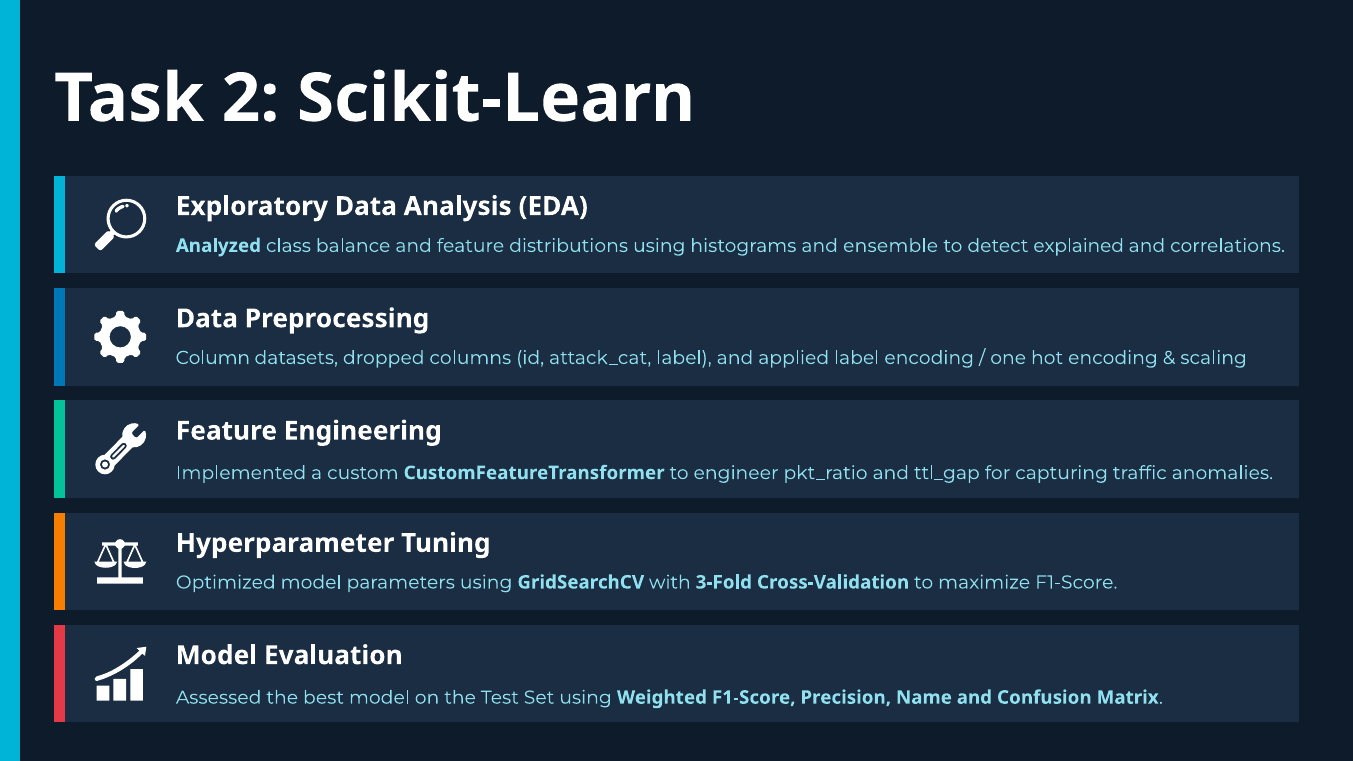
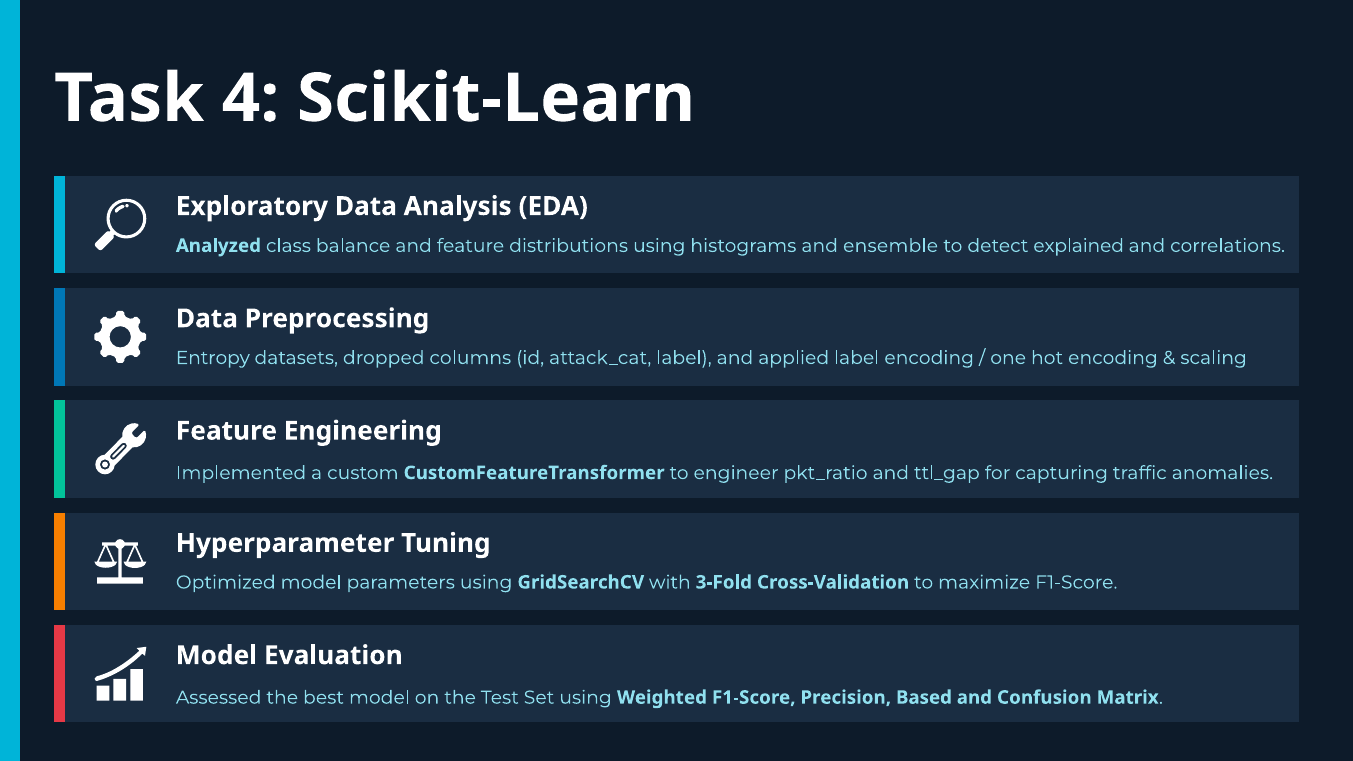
2: 2 -> 4 (251, 99)
Column: Column -> Entropy (213, 358)
Name: Name -> Based (924, 698)
